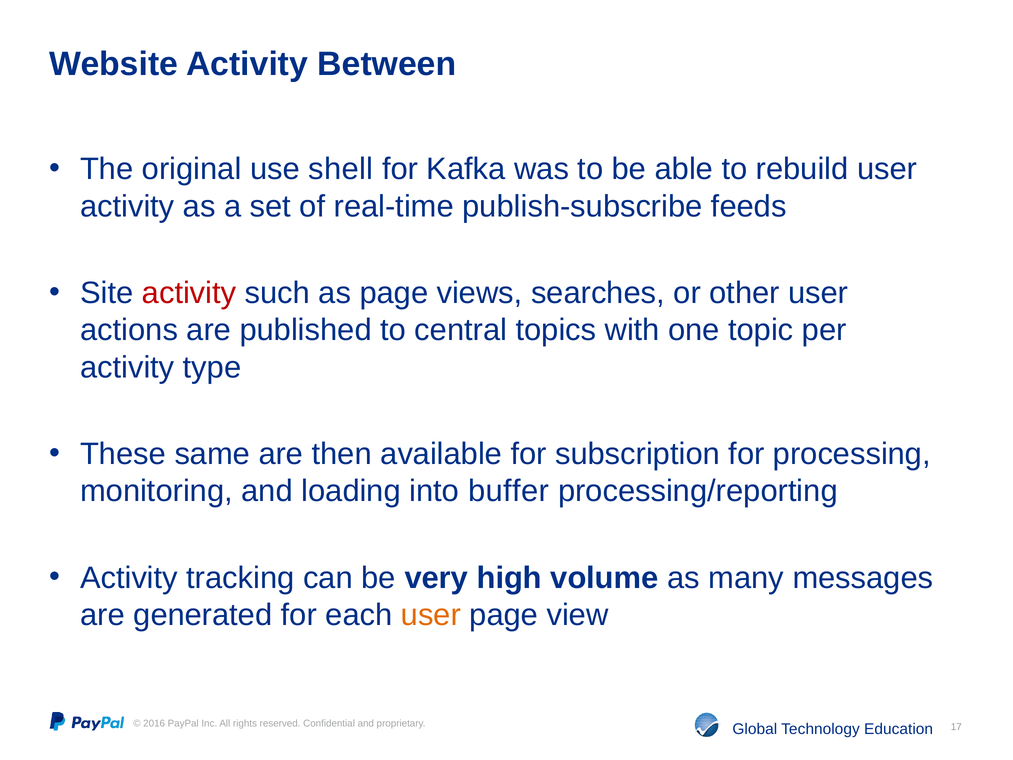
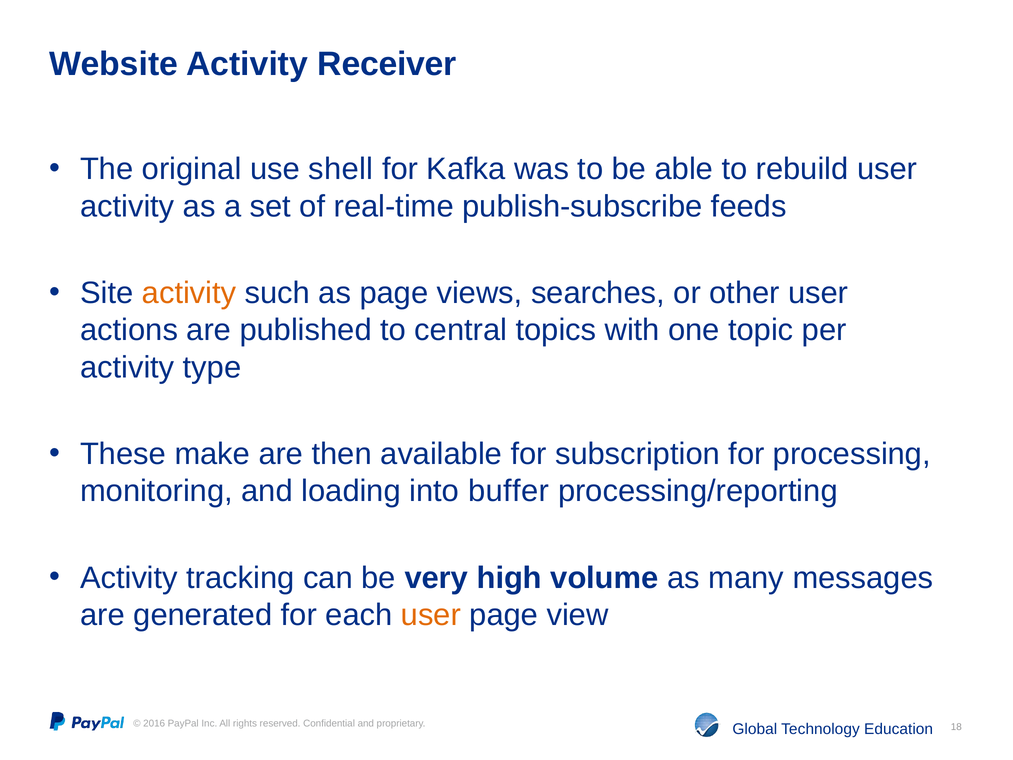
Between: Between -> Receiver (387, 64)
activity colour: red -> orange (189, 293)
same: same -> make (212, 454)
17: 17 -> 18 (956, 727)
